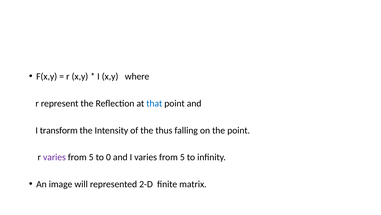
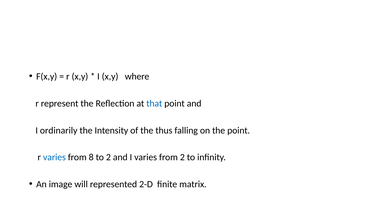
transform: transform -> ordinarily (59, 130)
varies colour: purple -> blue (54, 157)
5: 5 -> 8 (91, 157)
to 0: 0 -> 2 (108, 157)
I varies from 5: 5 -> 2 (182, 157)
